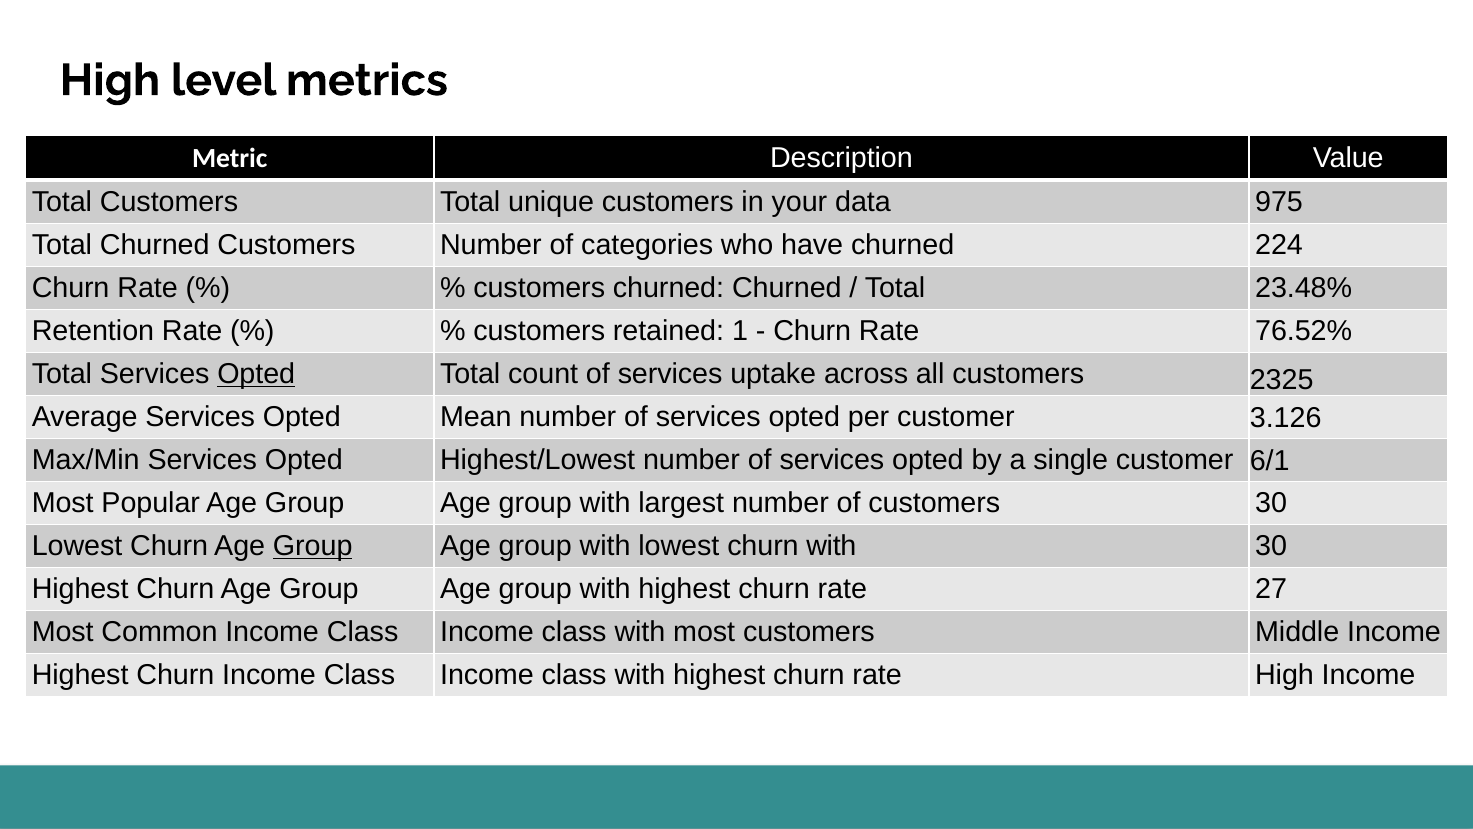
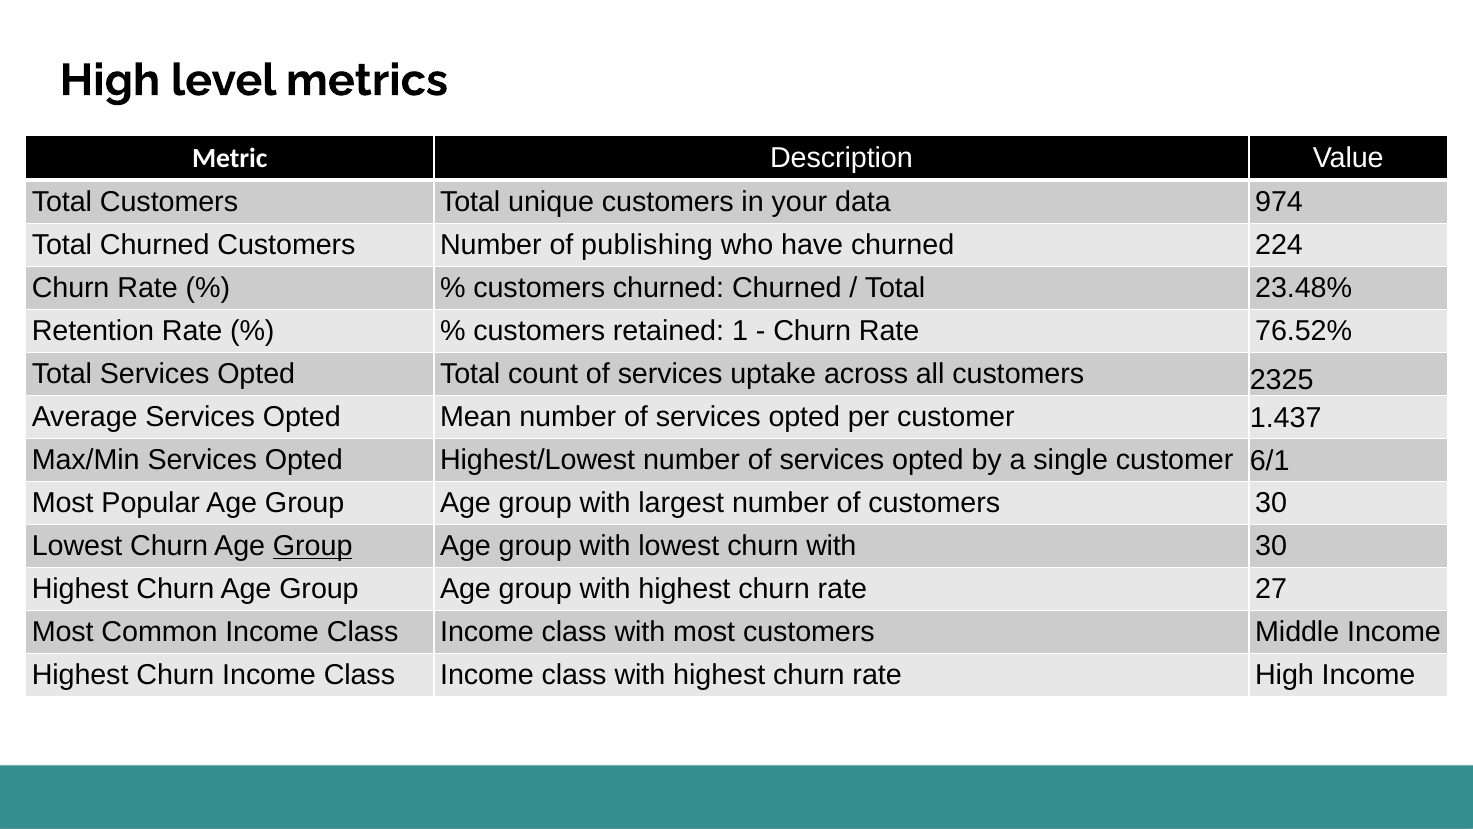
975: 975 -> 974 (1279, 202)
categories: categories -> publishing (647, 245)
Opted underline: present -> none (256, 374)
3.126: 3.126 -> 1.437 (1286, 417)
